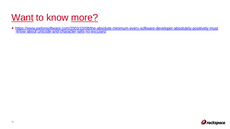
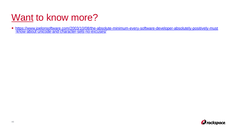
more underline: present -> none (85, 18)
